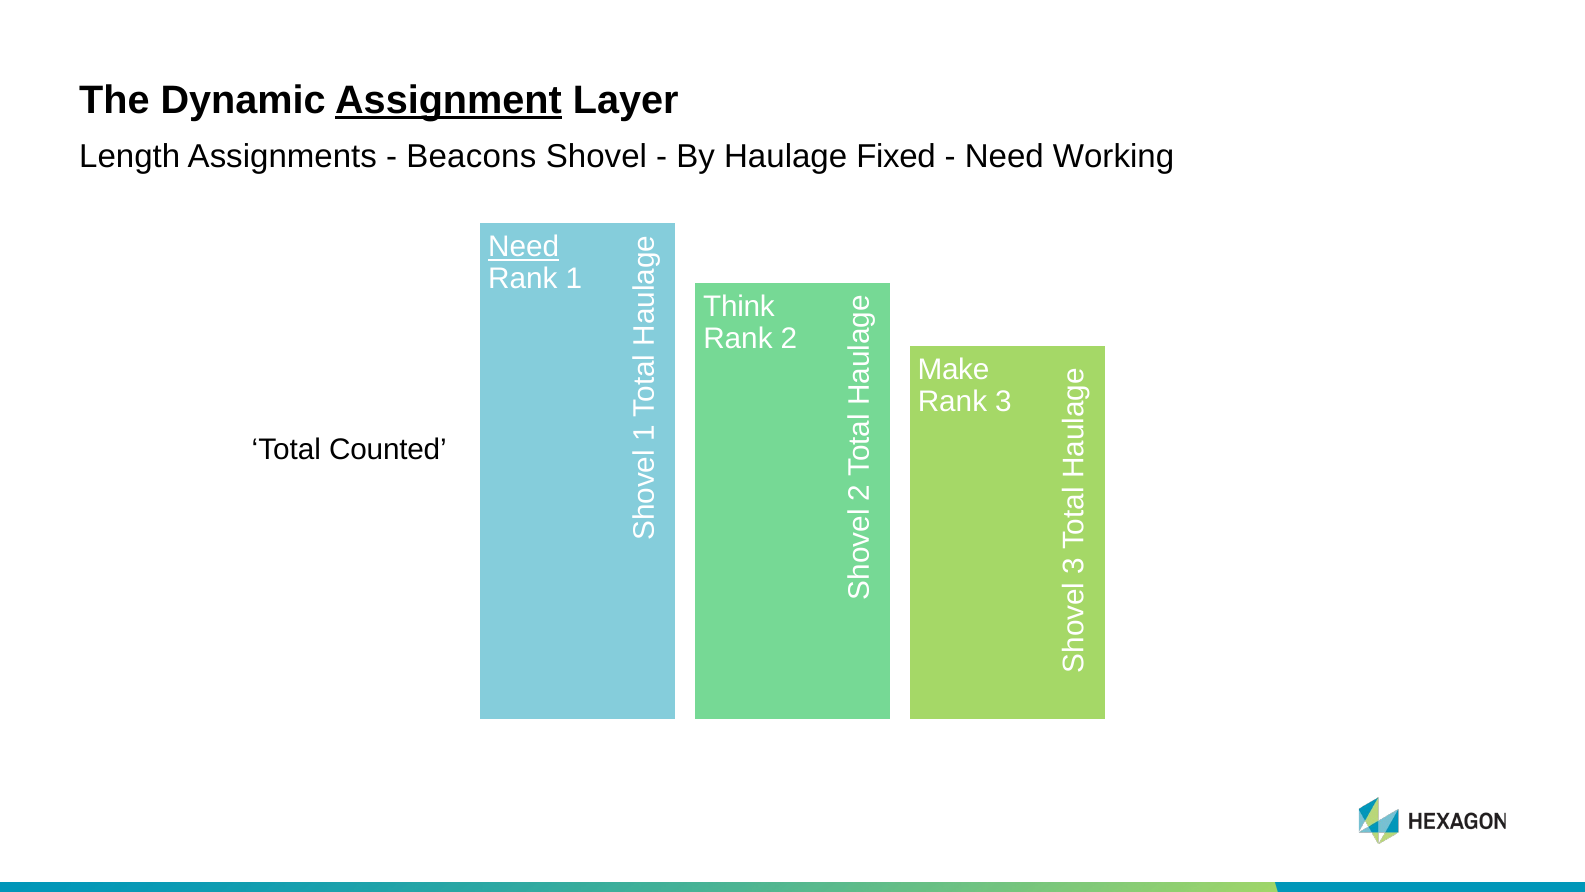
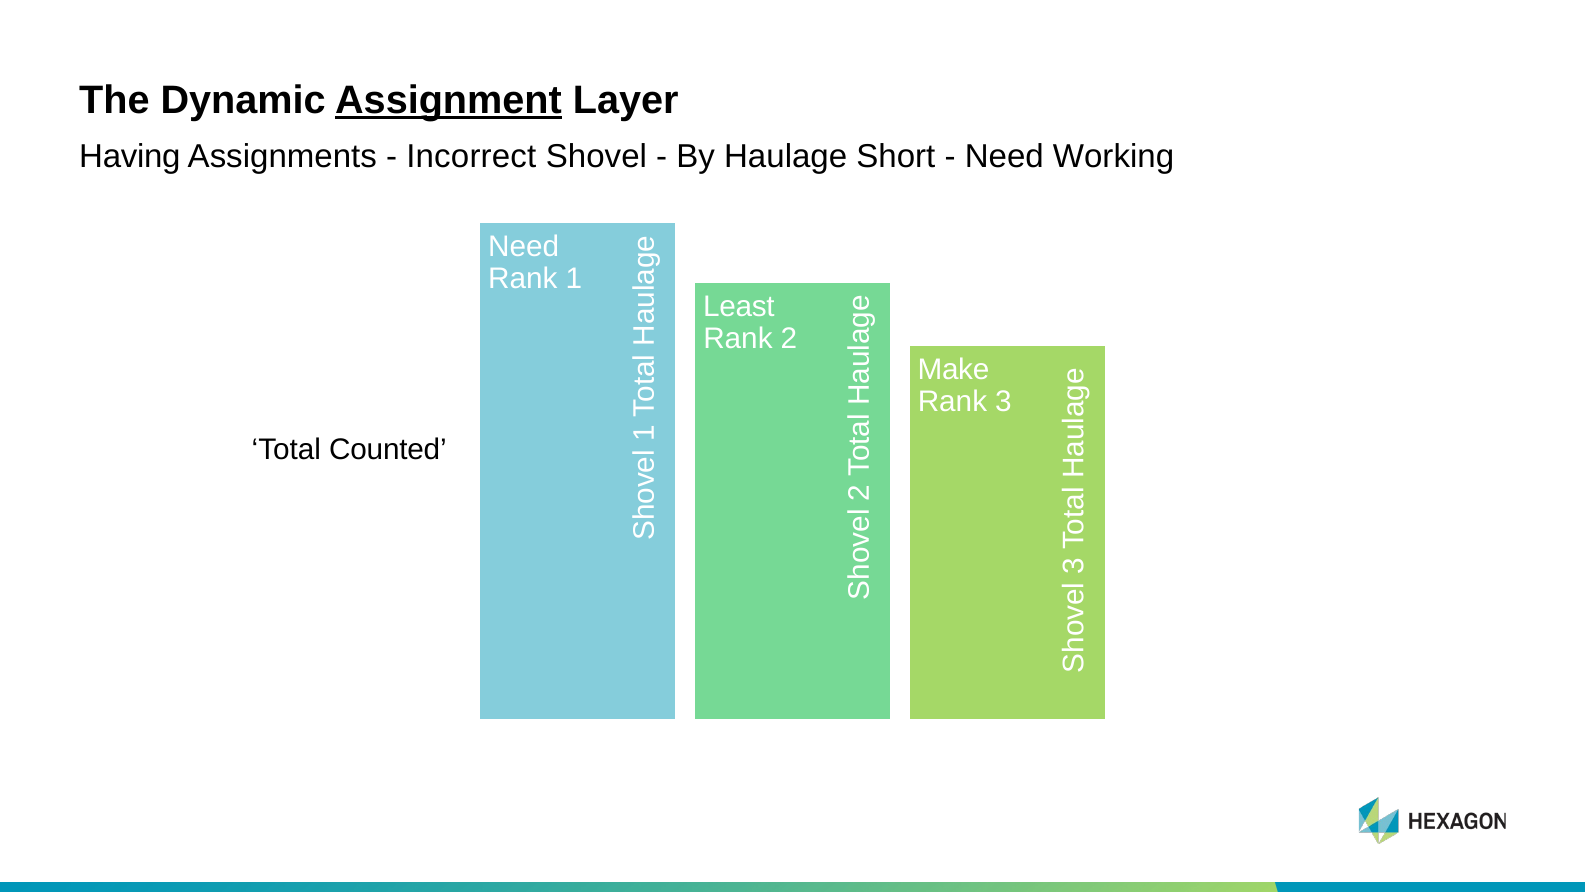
Length: Length -> Having (130, 156)
Beacons: Beacons -> Incorrect (471, 156)
Fixed: Fixed -> Short (896, 156)
Need underline: present -> none (524, 247)
Think: Think -> Least (739, 306)
